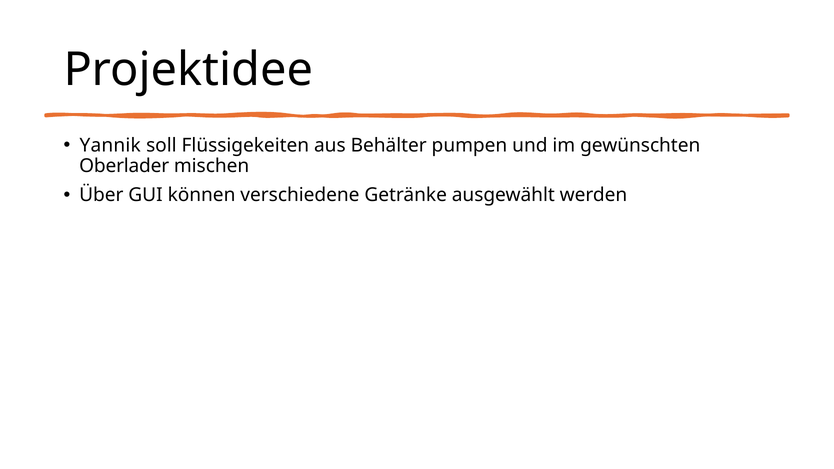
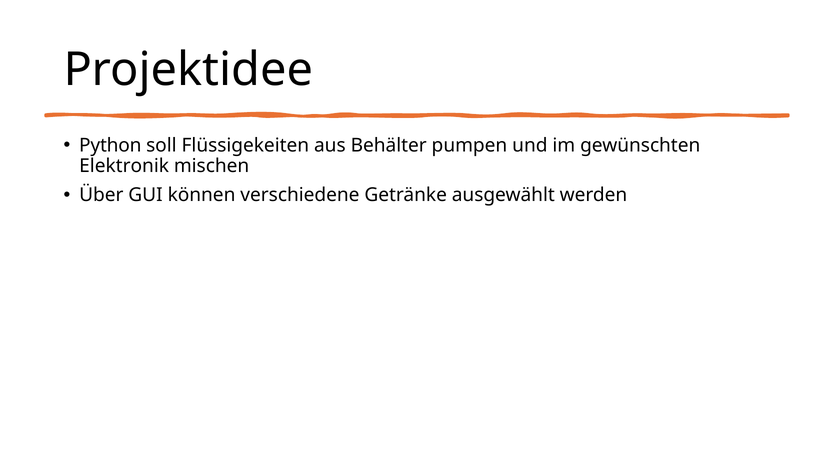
Yannik: Yannik -> Python (110, 145)
Oberlader: Oberlader -> Elektronik (124, 166)
